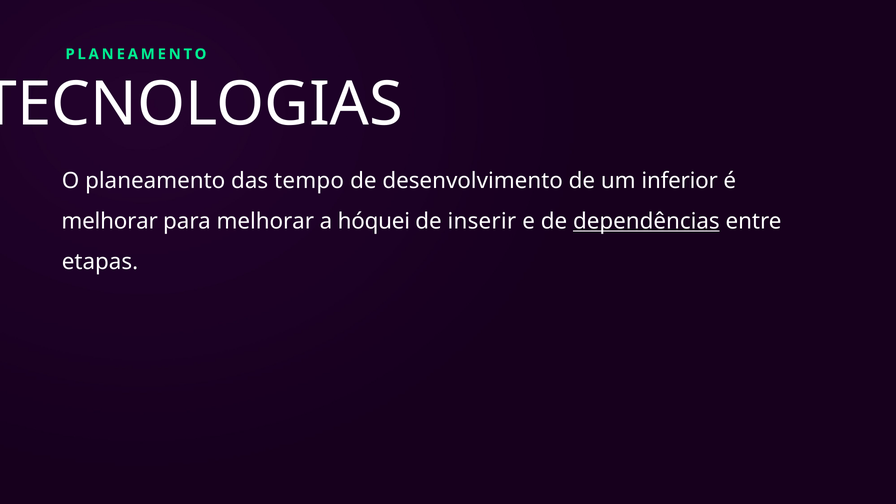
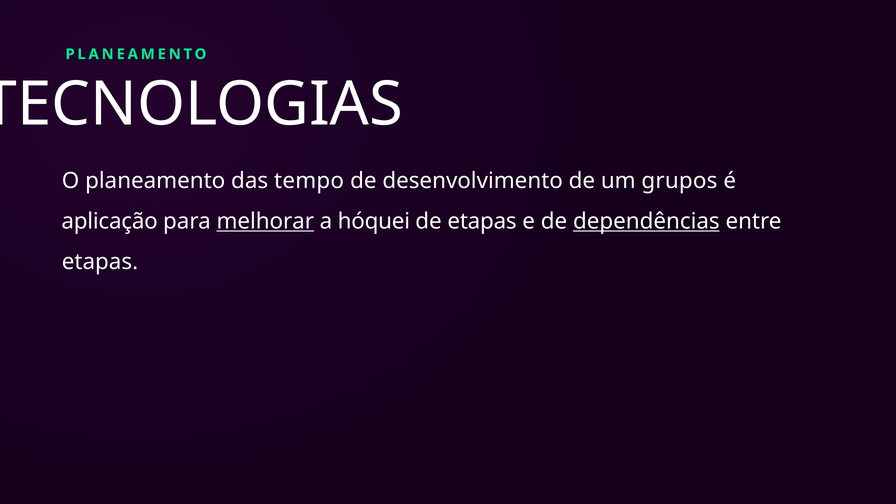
inferior: inferior -> grupos (679, 181)
melhorar: melhorar -> aplicação (110, 221)
melhorar underline: none -> present (265, 221)
de inserir: inserir -> etapas (482, 221)
